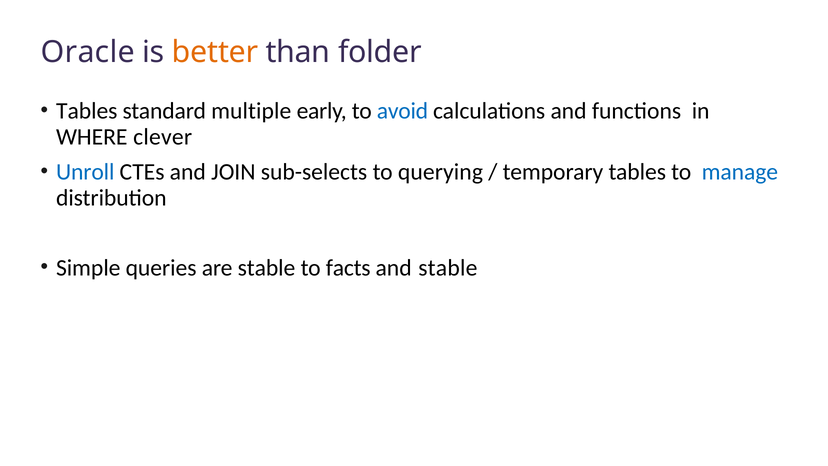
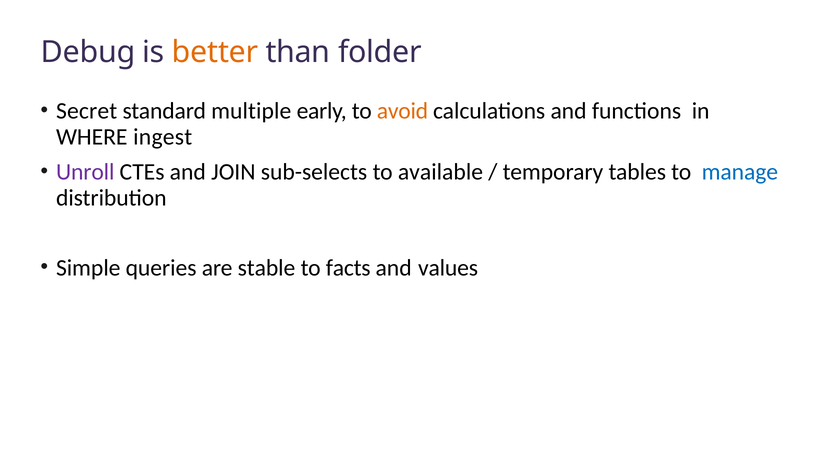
Oracle: Oracle -> Debug (88, 52)
Tables: Tables -> Secret (87, 111)
avoid colour: blue -> orange (402, 111)
clever: clever -> ingest (163, 137)
Unroll colour: blue -> purple (85, 172)
querying: querying -> available (440, 172)
and stable: stable -> values (448, 268)
